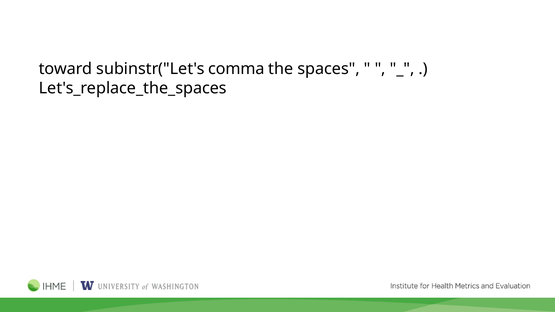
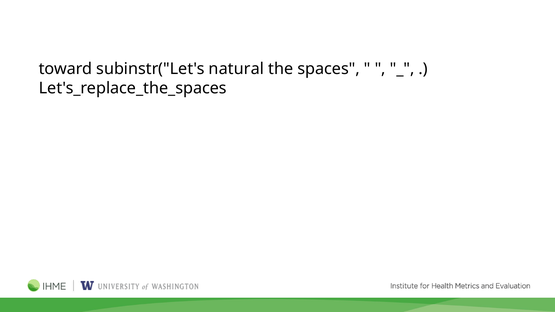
comma: comma -> natural (236, 69)
